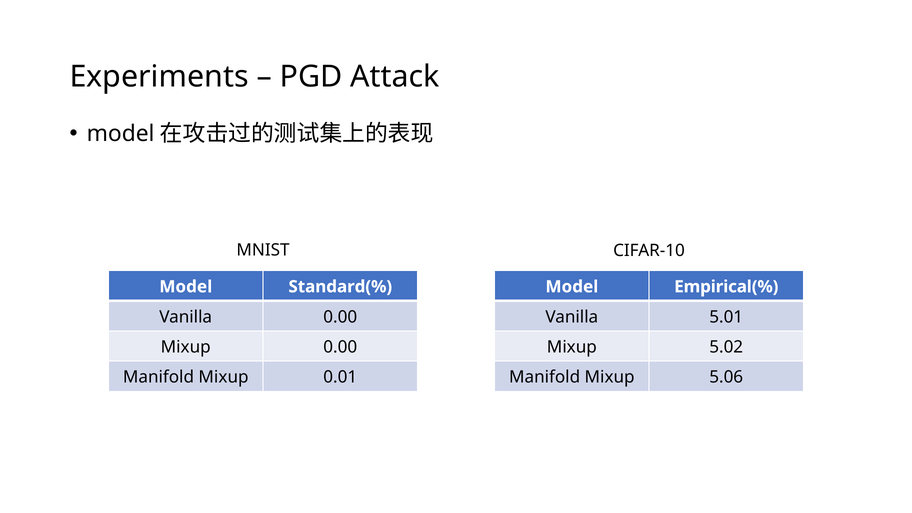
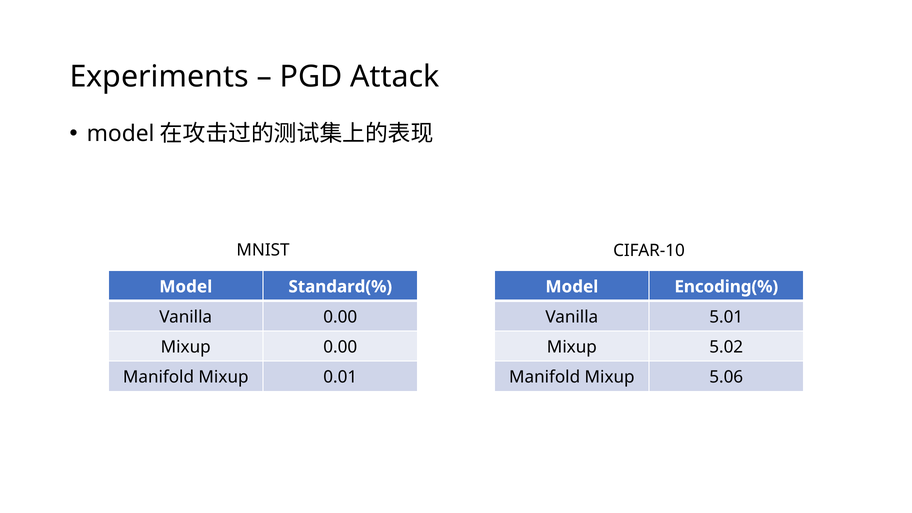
Empirical(%: Empirical(% -> Encoding(% (726, 287)
